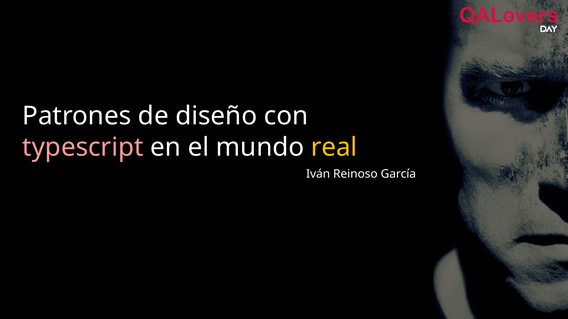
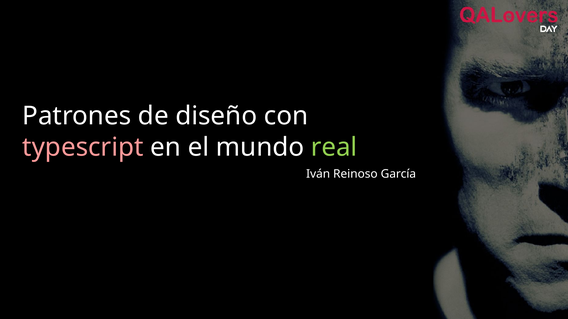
real colour: yellow -> light green (334, 147)
